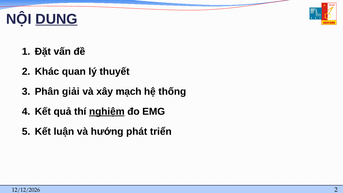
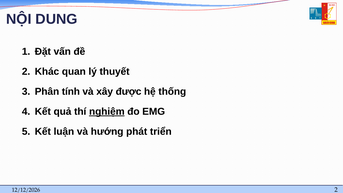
DUNG underline: present -> none (56, 19)
giải: giải -> tính (71, 92)
mạch: mạch -> được (129, 92)
